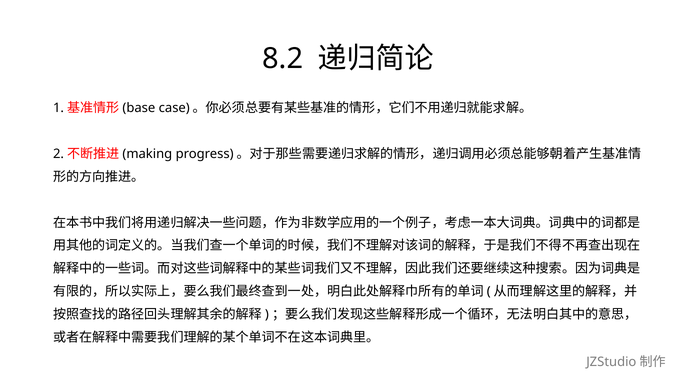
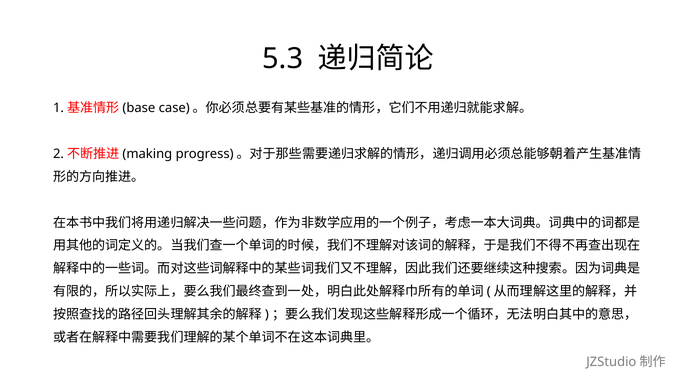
8.2: 8.2 -> 5.3 (283, 58)
